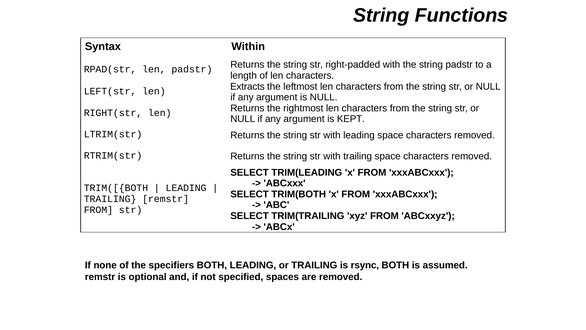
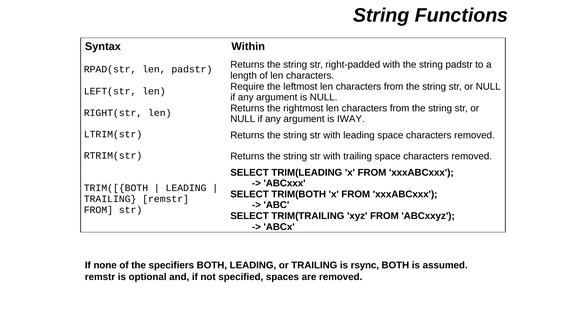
Extracts: Extracts -> Require (247, 86)
KEPT: KEPT -> IWAY (351, 119)
